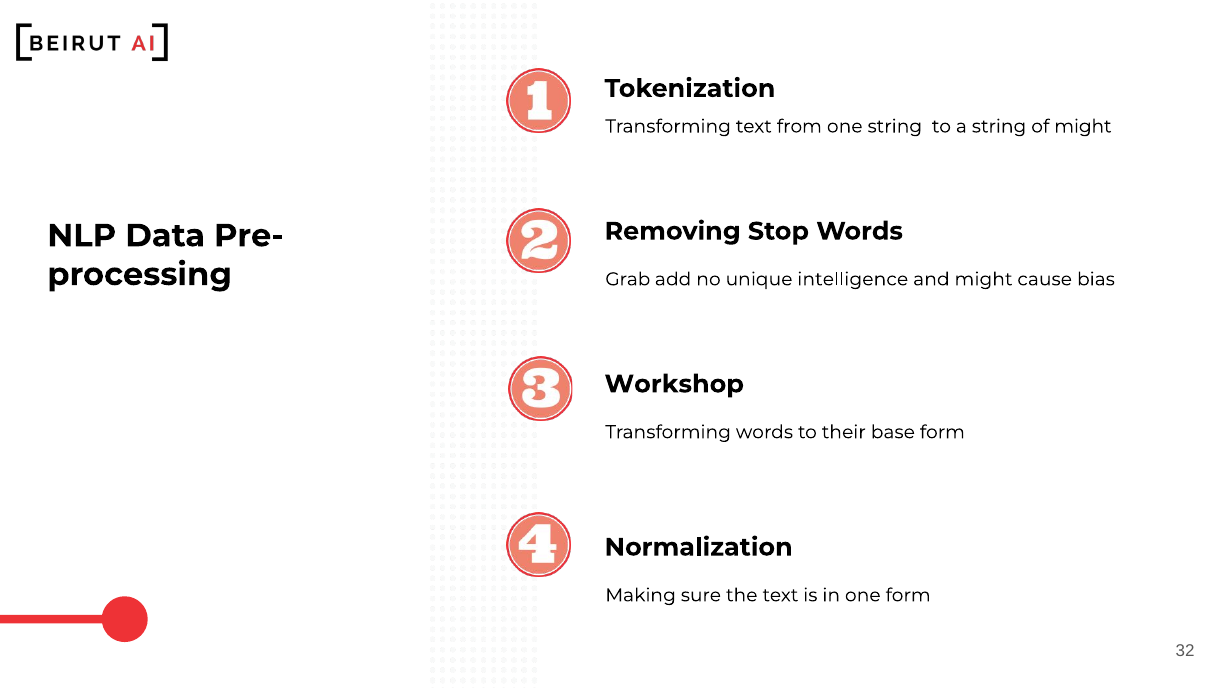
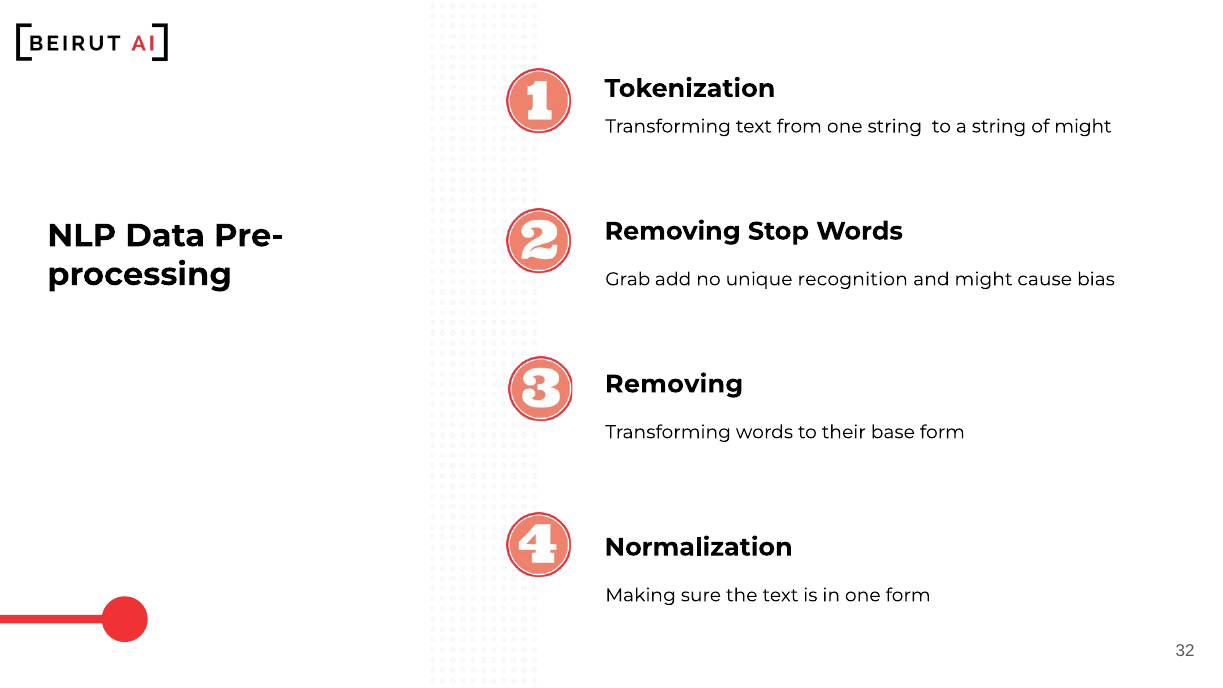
intelligence: intelligence -> recognition (853, 279)
Workshop: Workshop -> Removing (674, 384)
